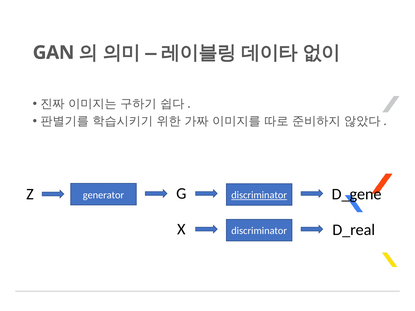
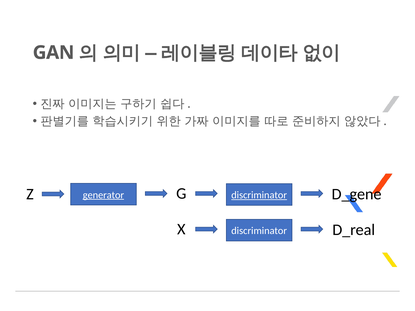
generator underline: none -> present (103, 195)
